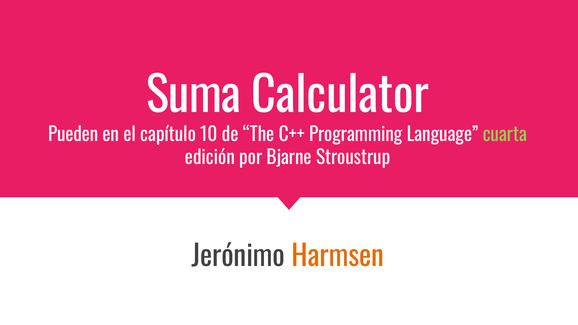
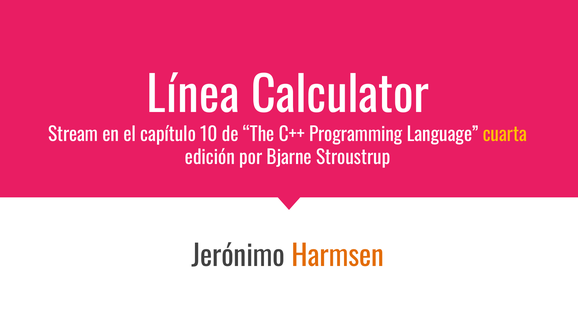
Suma: Suma -> Línea (193, 96)
Pueden: Pueden -> Stream (73, 135)
cuarta colour: light green -> yellow (505, 135)
